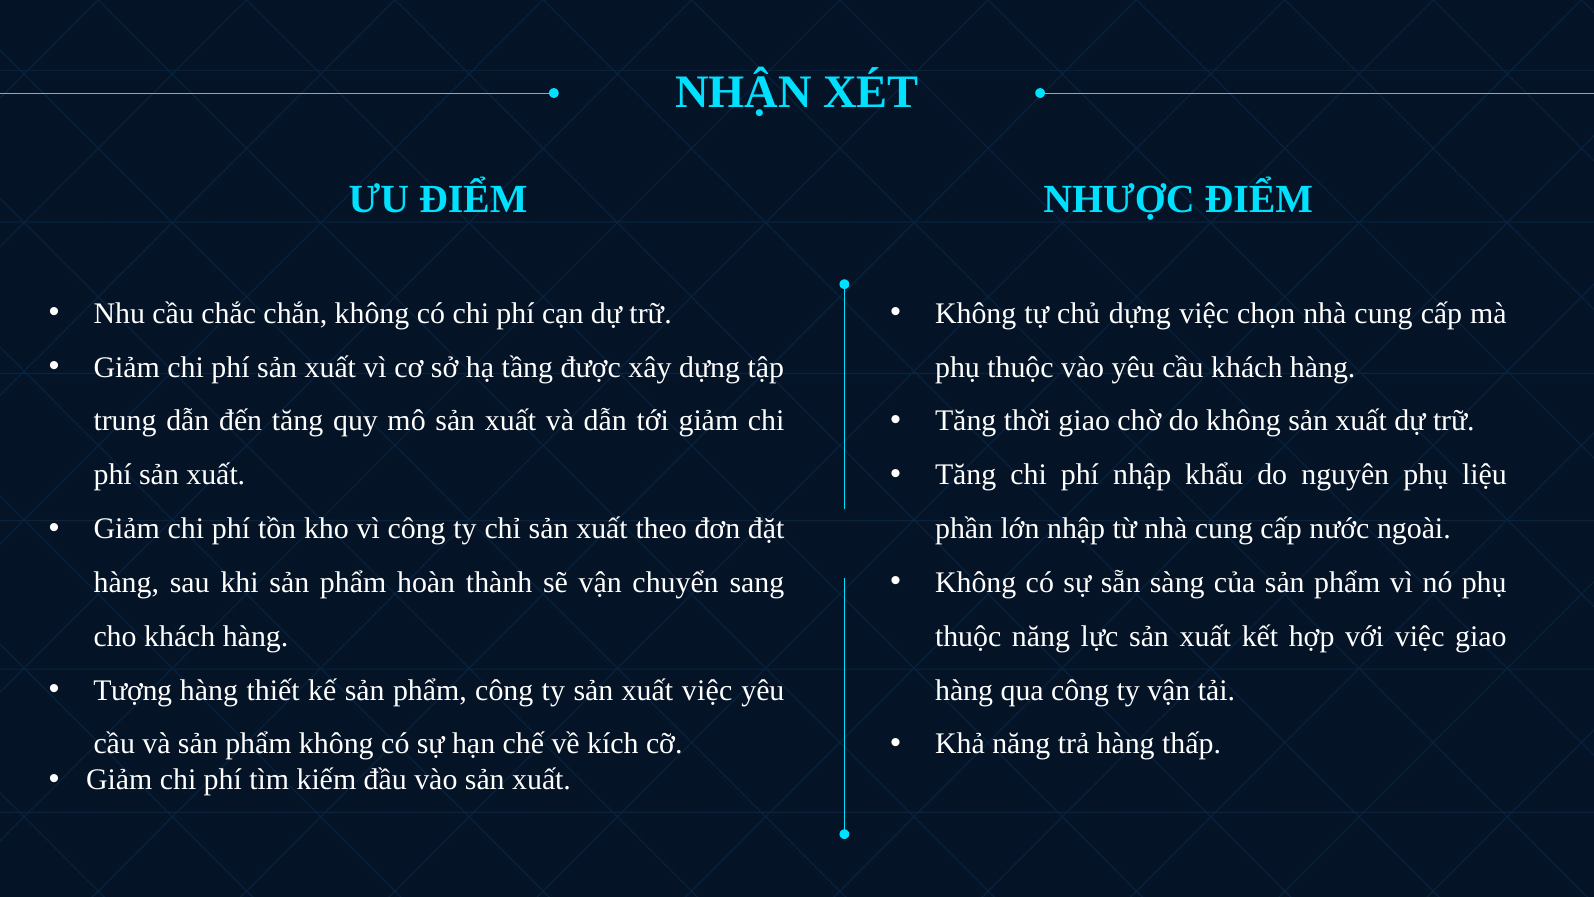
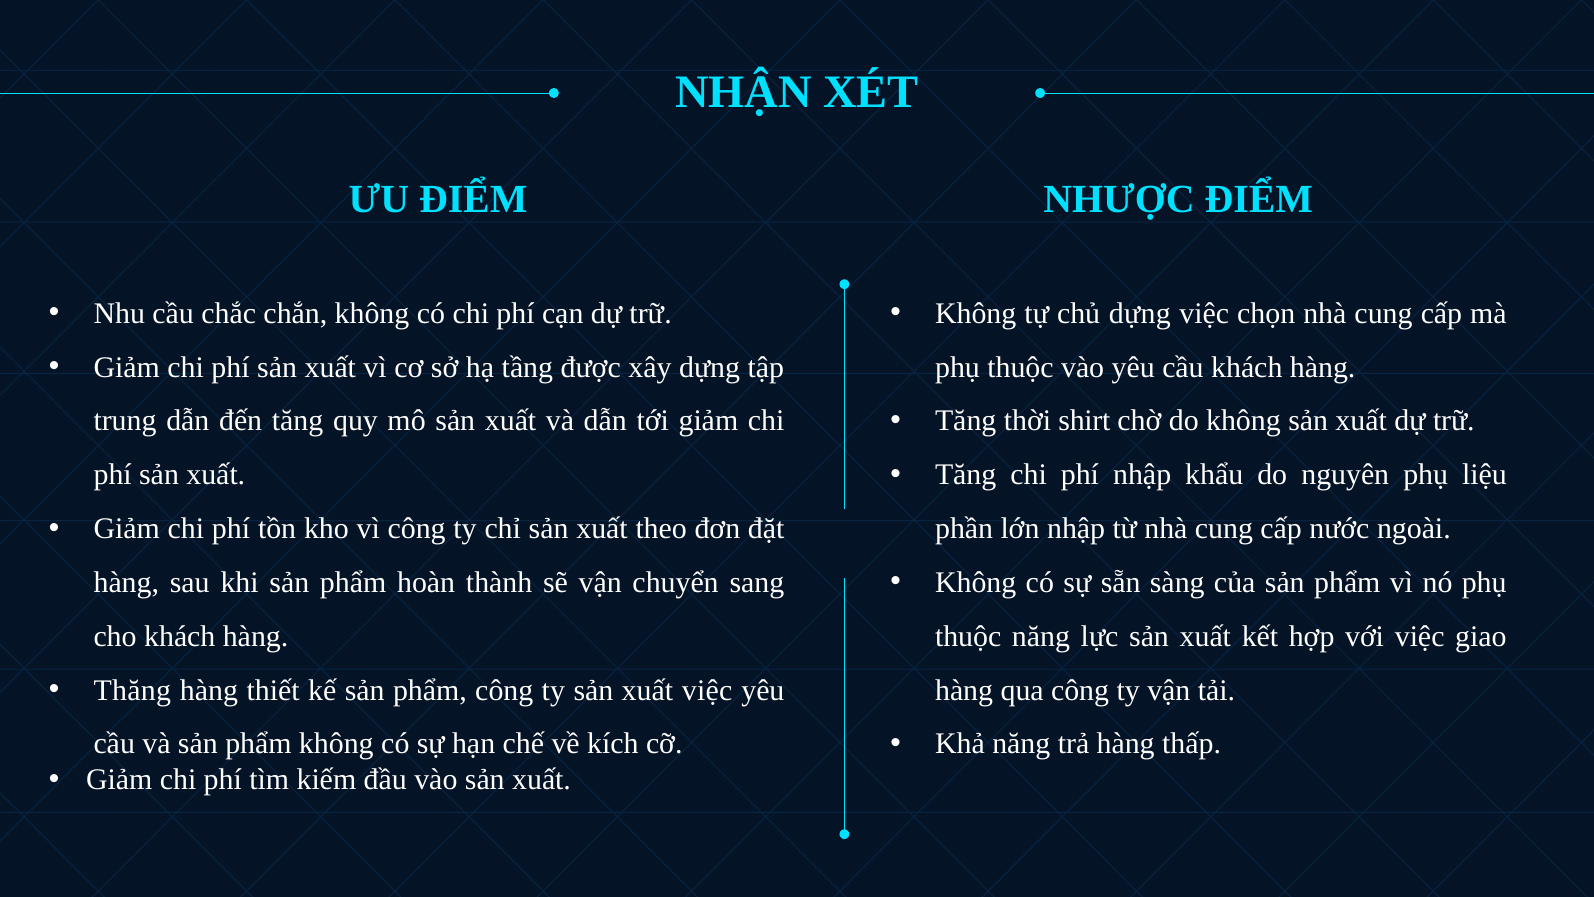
thời giao: giao -> shirt (1084, 421)
Tượng: Tượng -> Thăng (132, 690)
